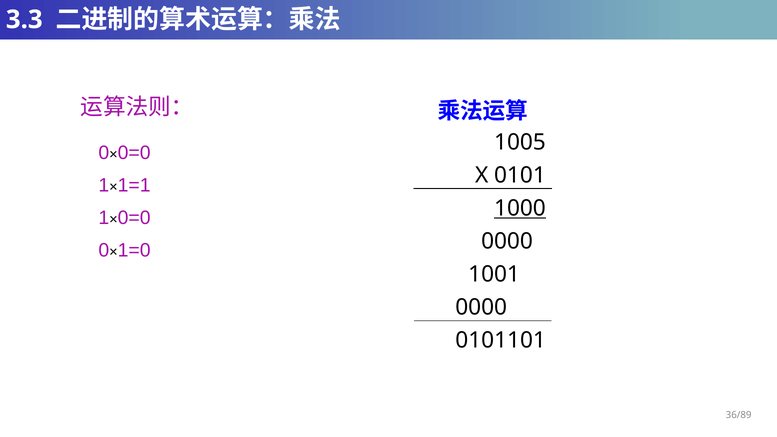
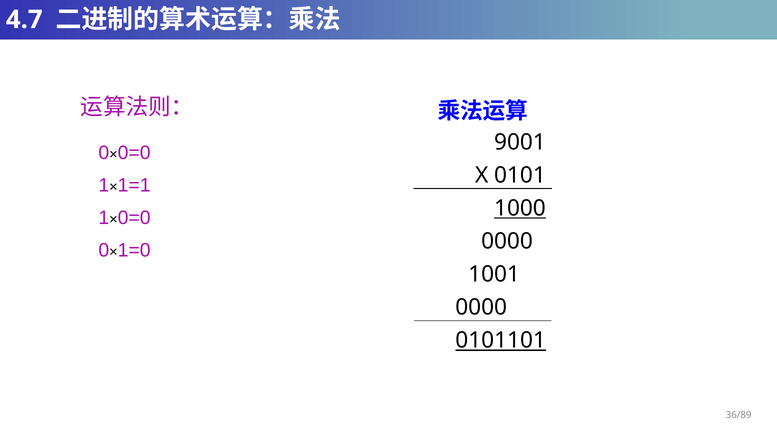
3.3: 3.3 -> 4.7 (24, 20)
1005: 1005 -> 9001 (520, 142)
0101101 underline: none -> present (501, 340)
